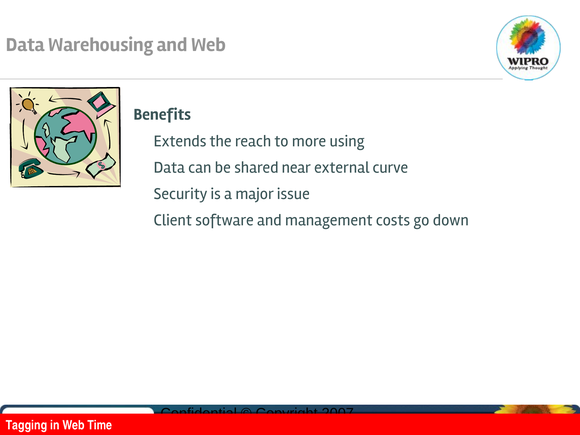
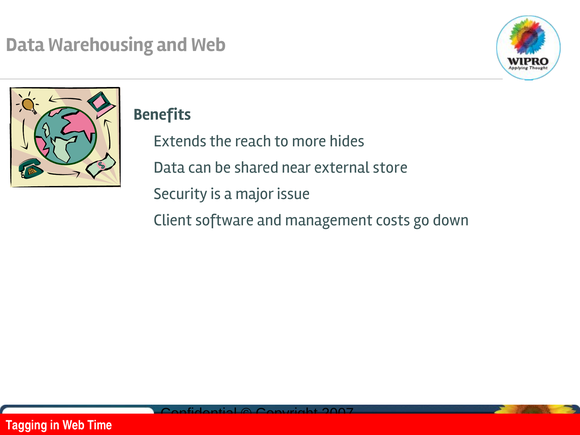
using: using -> hides (347, 141)
curve: curve -> store (390, 167)
